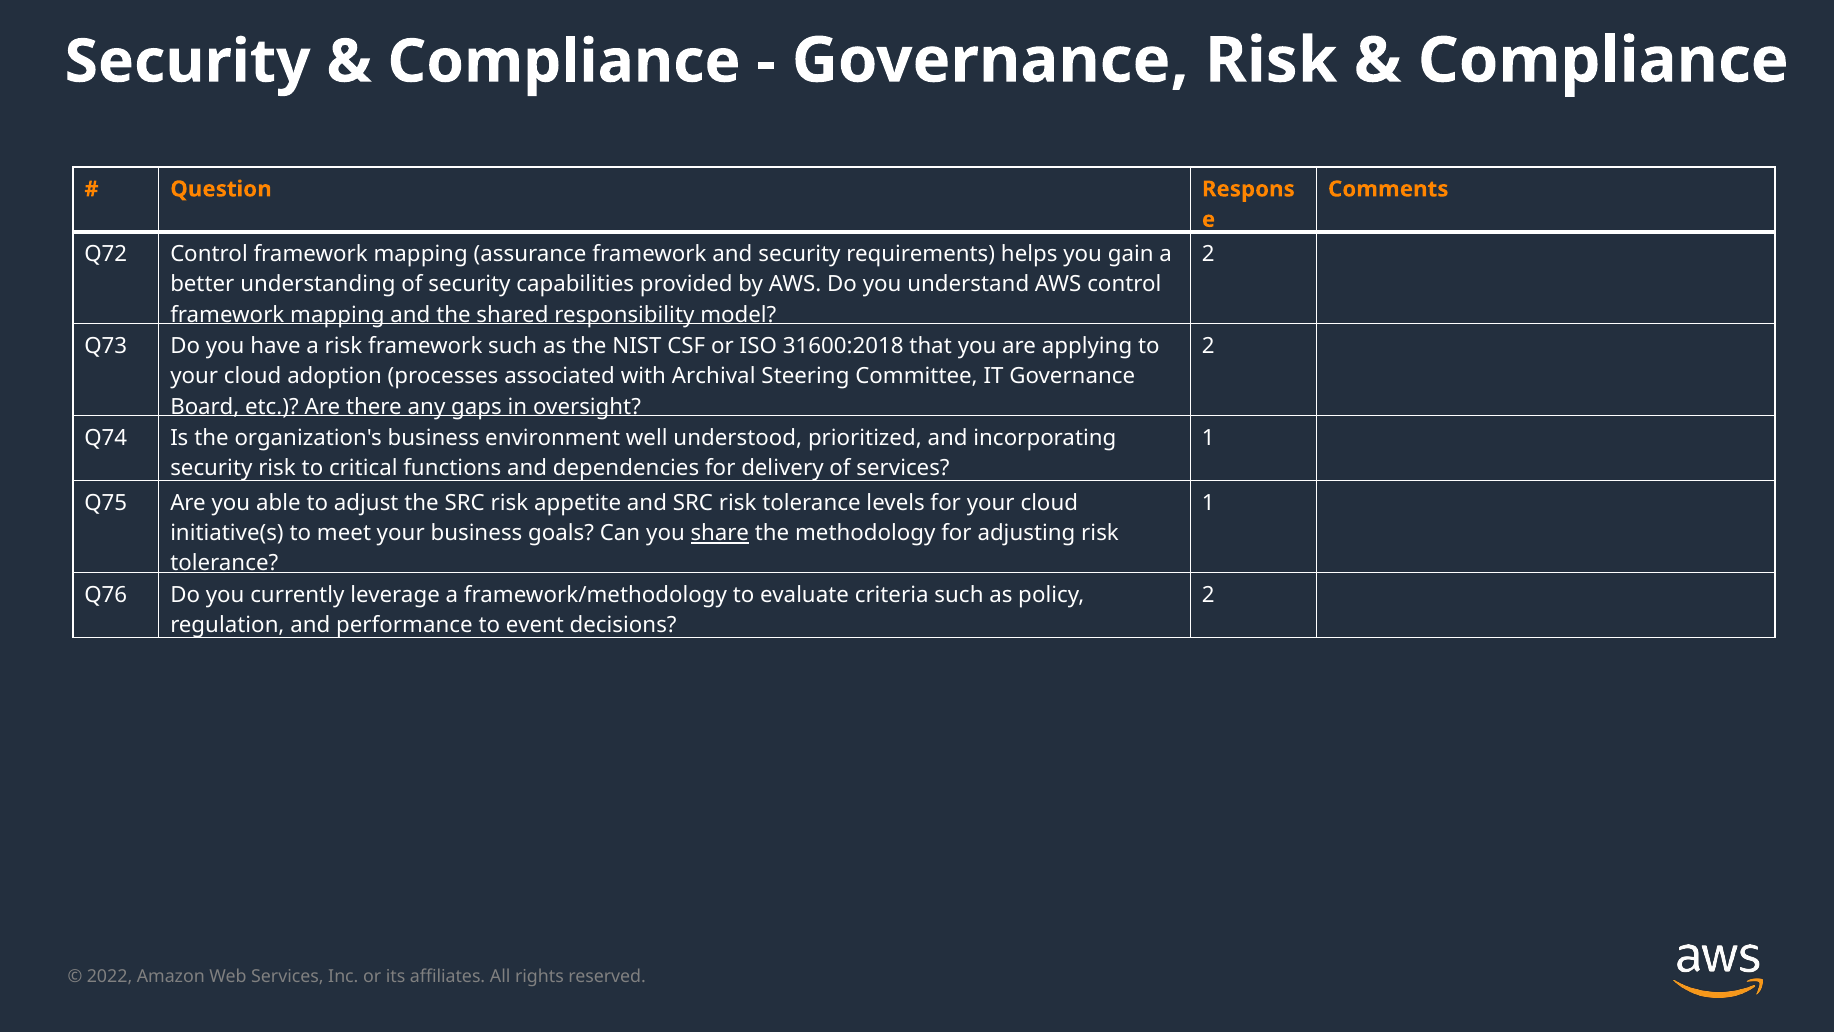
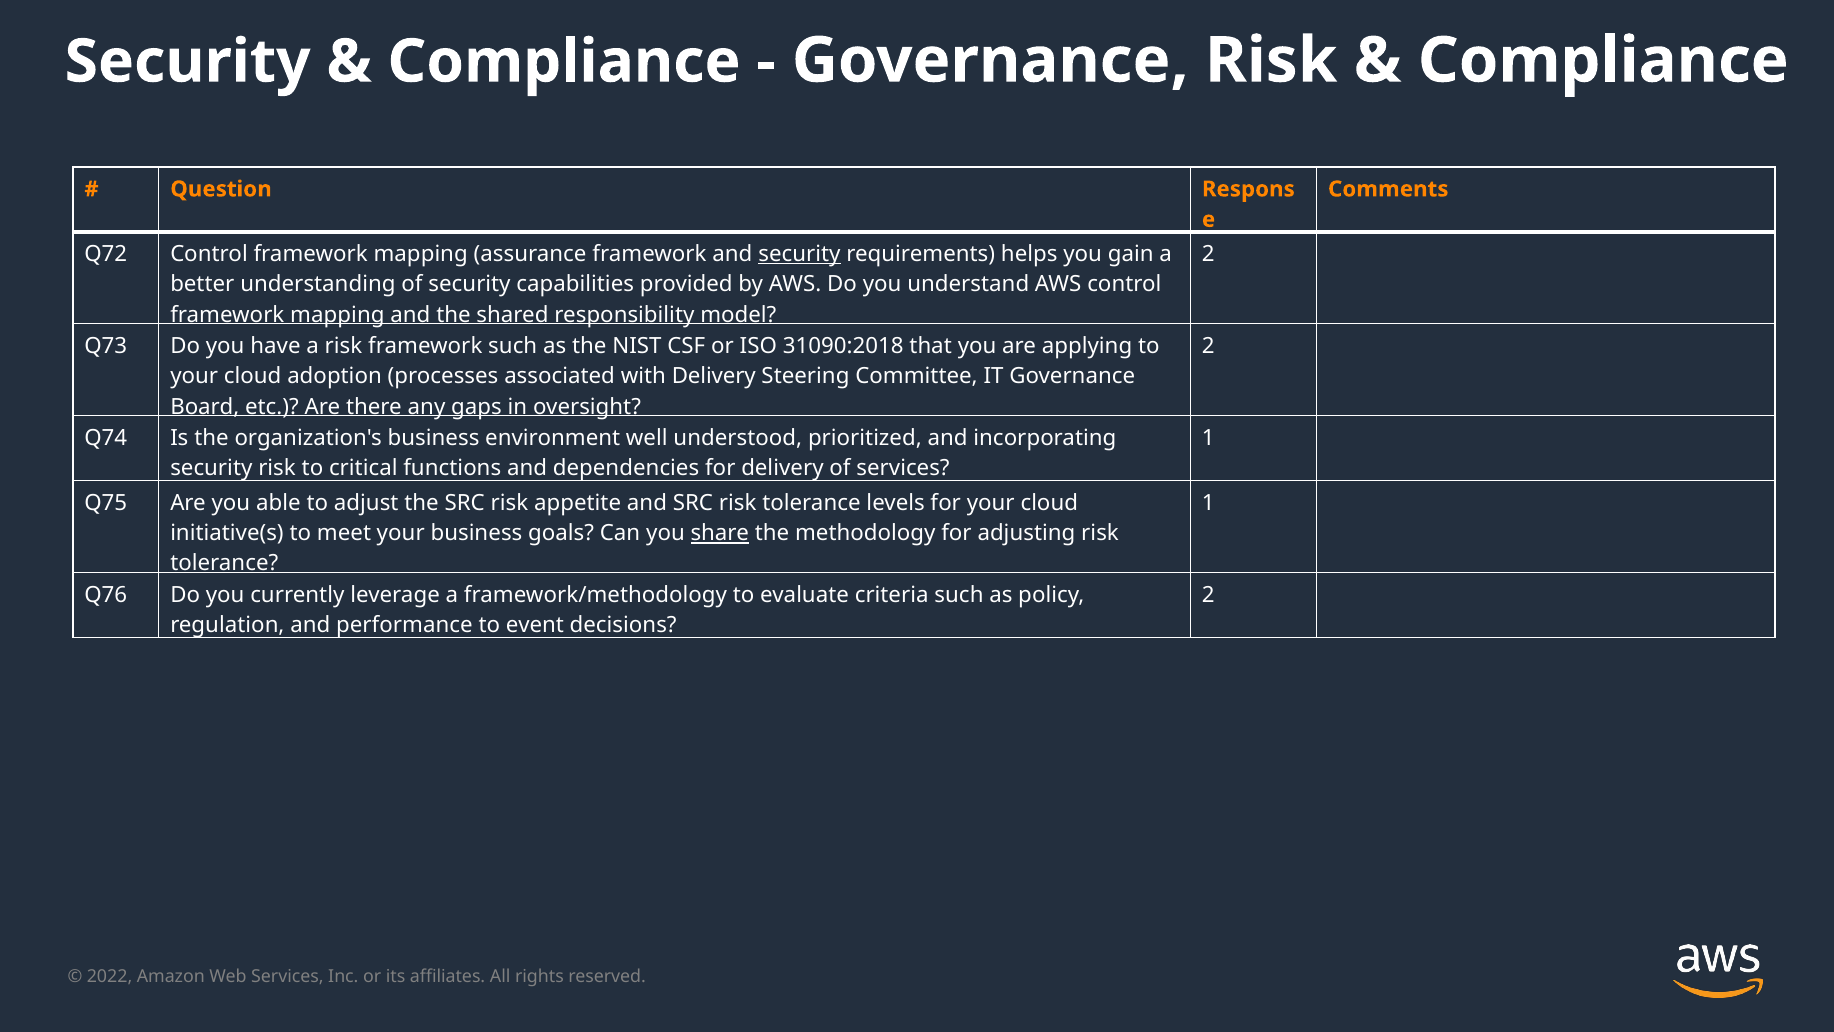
security underline: none -> present (799, 254)
31600:2018: 31600:2018 -> 31090:2018 (843, 346)
with Archival: Archival -> Delivery (714, 376)
